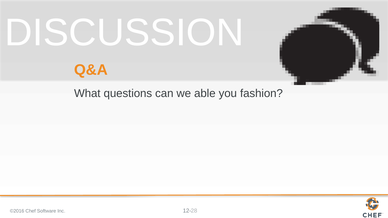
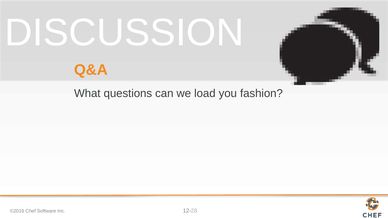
able: able -> load (205, 93)
